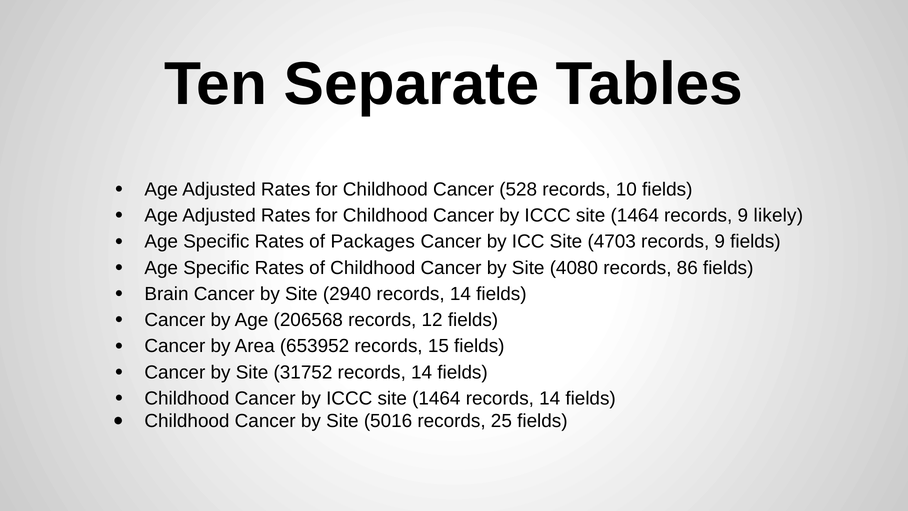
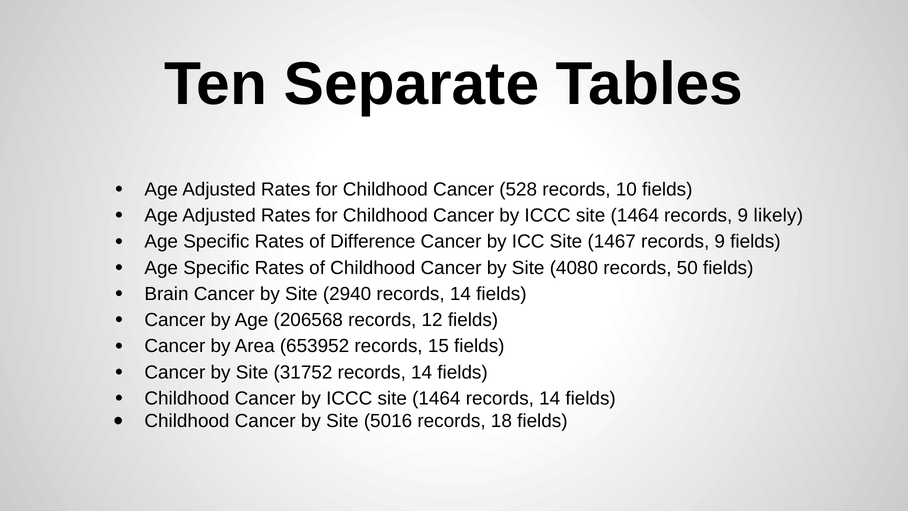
Packages: Packages -> Difference (373, 242)
4703: 4703 -> 1467 (612, 242)
86: 86 -> 50 (687, 268)
25: 25 -> 18 (501, 421)
